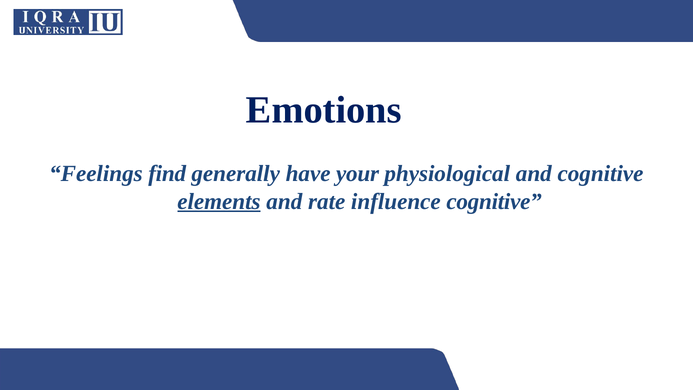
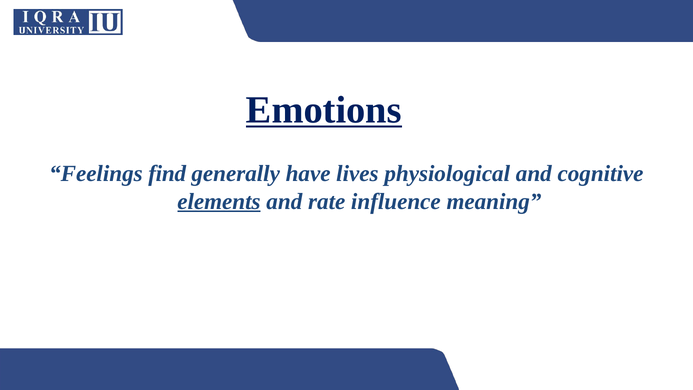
Emotions underline: none -> present (324, 110)
your: your -> lives (357, 174)
influence cognitive: cognitive -> meaning (494, 201)
